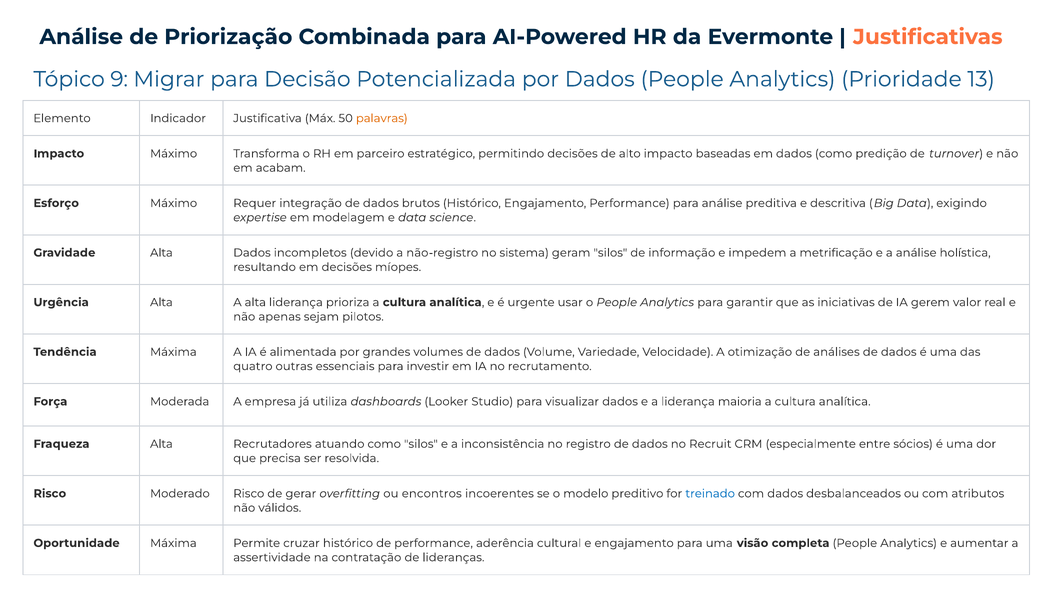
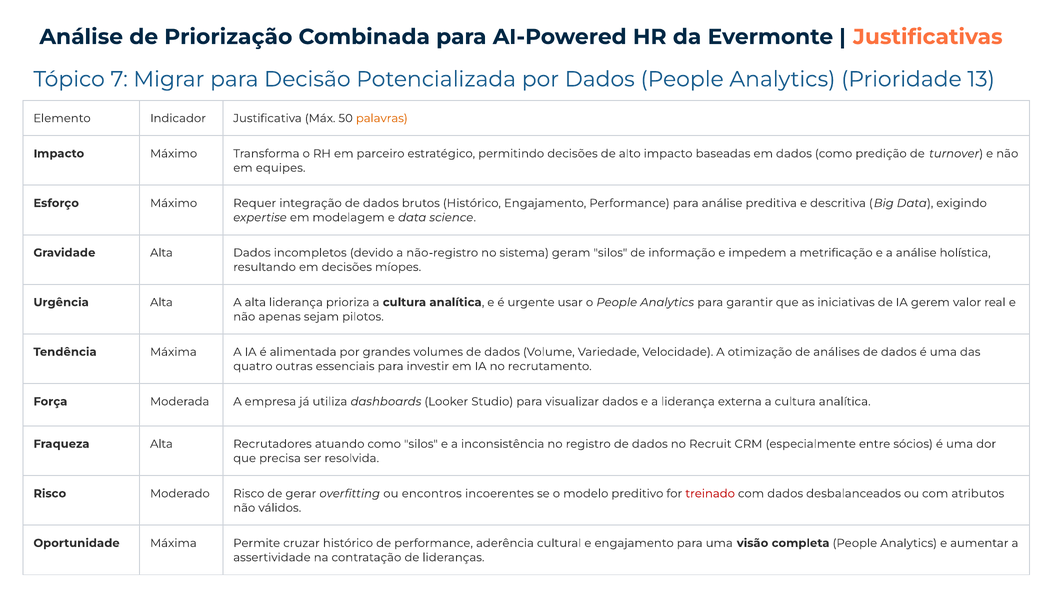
9: 9 -> 7 (119, 79)
acabam: acabam -> equipes (281, 168)
maioria: maioria -> externa (740, 402)
treinado colour: blue -> red (710, 494)
